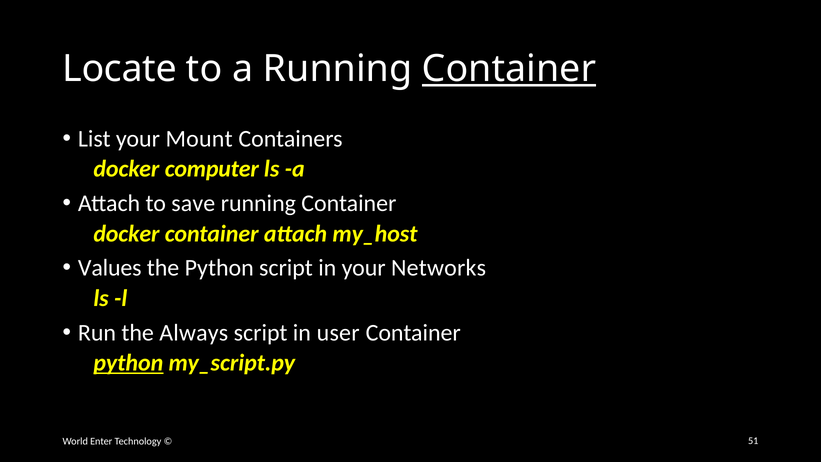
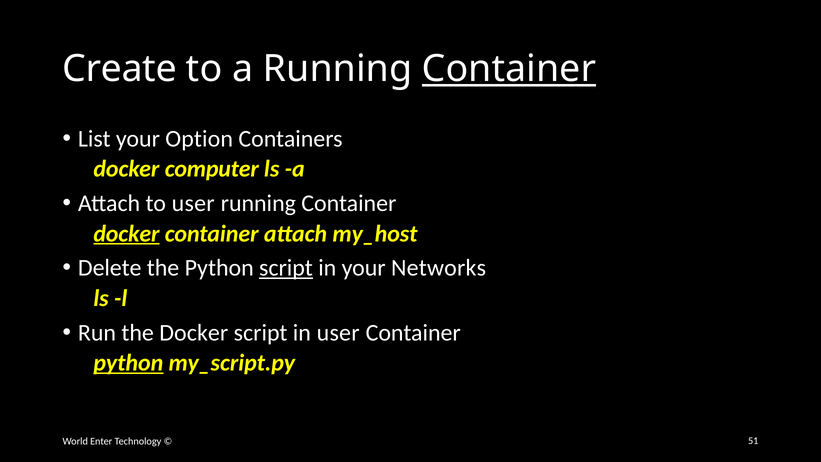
Locate: Locate -> Create (120, 69)
Mount: Mount -> Option (199, 139)
to save: save -> user (193, 203)
docker underline: none -> present (126, 233)
Values: Values -> Delete (110, 268)
script underline: none -> present (286, 268)
the Always: Always -> Docker (194, 332)
